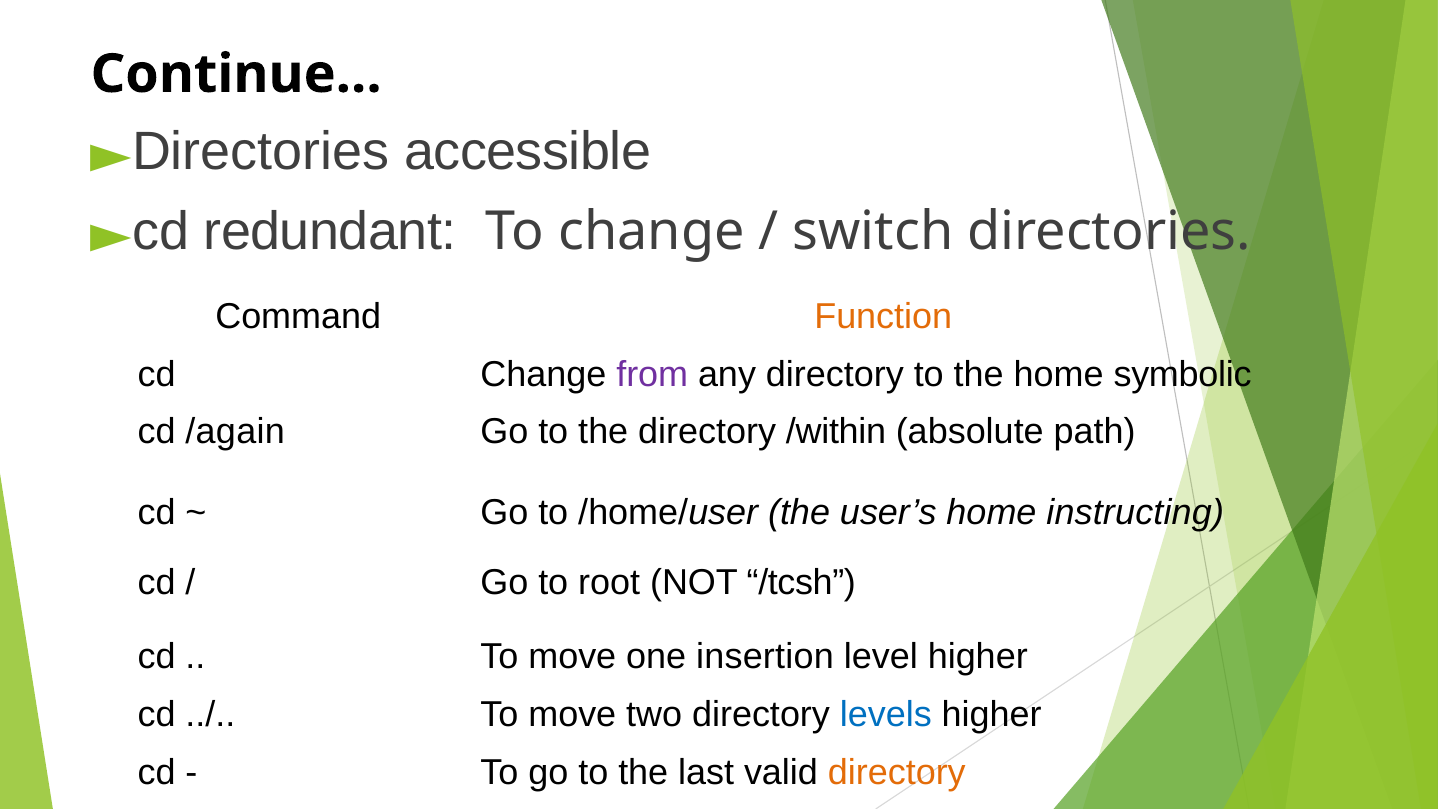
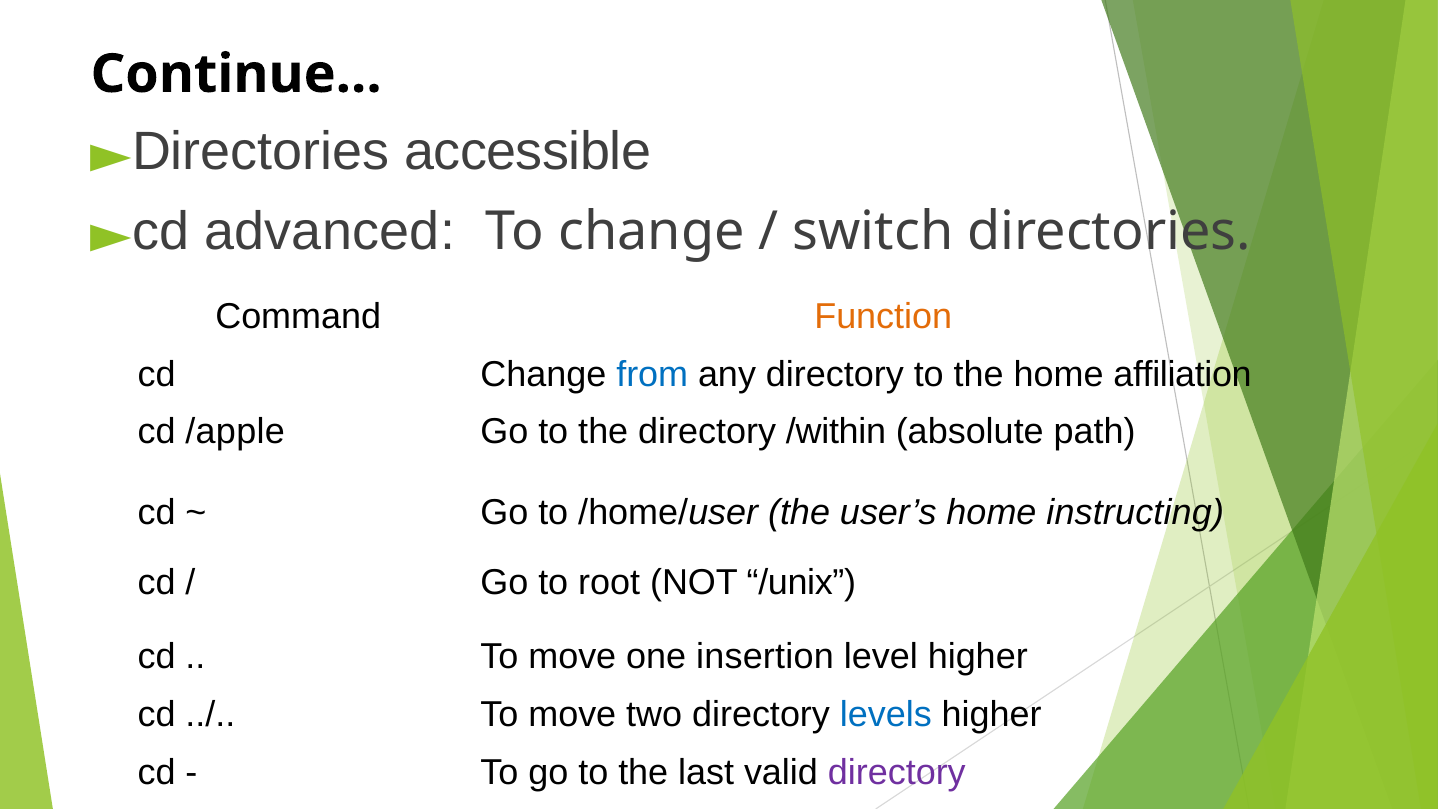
redundant: redundant -> advanced (330, 232)
from colour: purple -> blue (652, 374)
symbolic: symbolic -> affiliation (1183, 374)
/again: /again -> /apple (235, 432)
/tcsh: /tcsh -> /unix (801, 582)
directory colour: orange -> purple (897, 772)
